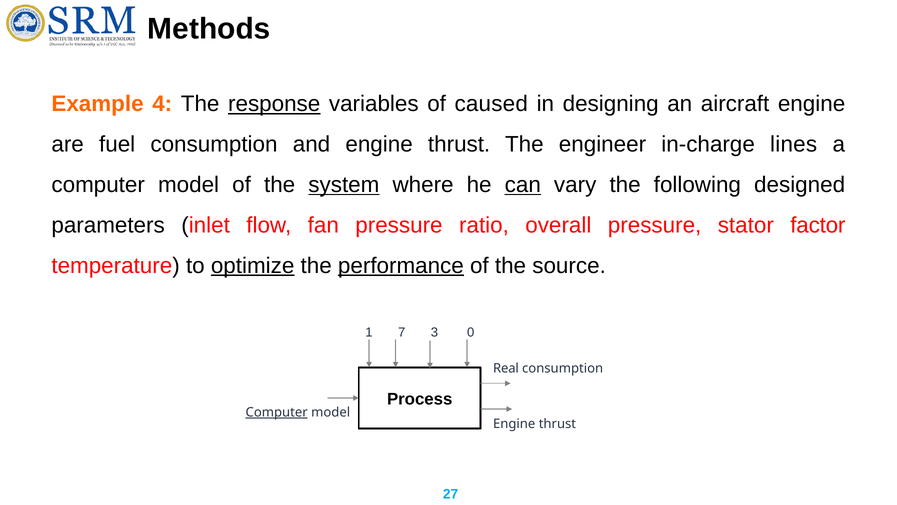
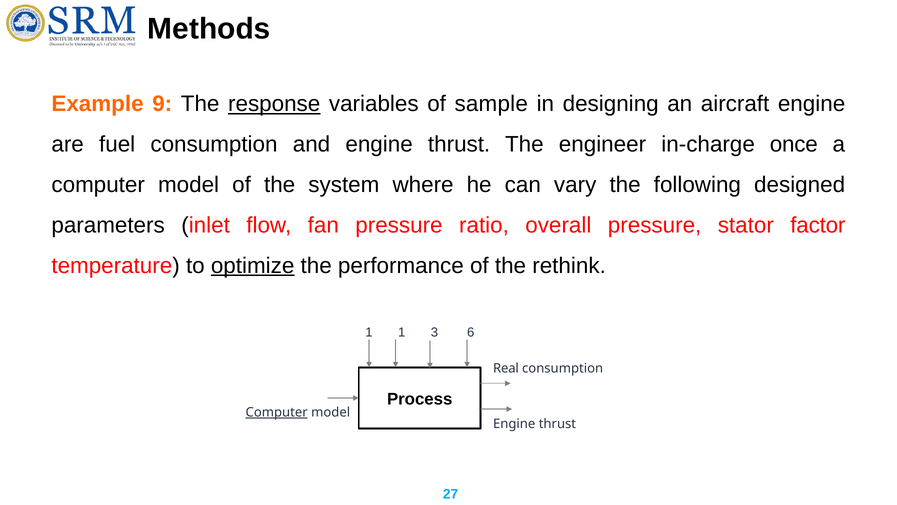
4: 4 -> 9 (162, 104)
caused: caused -> sample (491, 104)
lines: lines -> once (794, 144)
system underline: present -> none (344, 185)
can underline: present -> none (523, 185)
performance underline: present -> none (401, 265)
source: source -> rethink (569, 265)
1 7: 7 -> 1 (402, 332)
0: 0 -> 6 (471, 332)
